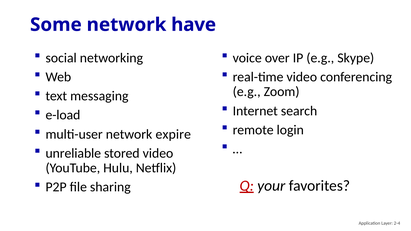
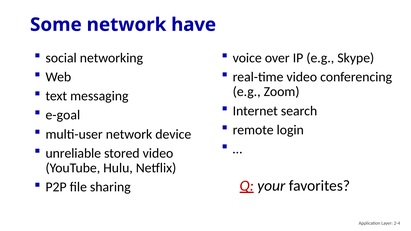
e-load: e-load -> e-goal (63, 115)
expire: expire -> device (173, 134)
